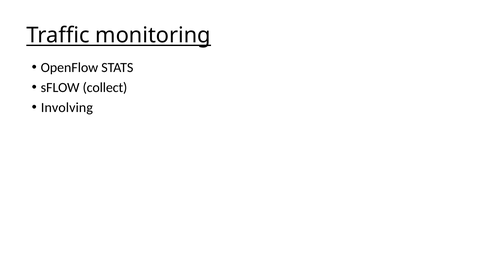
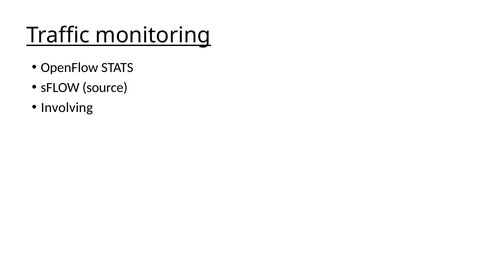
collect: collect -> source (105, 88)
